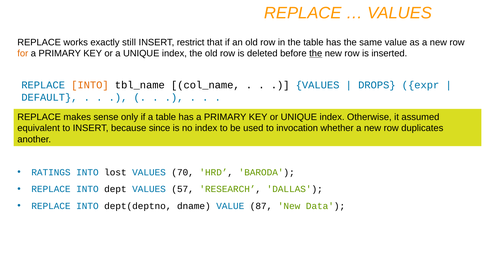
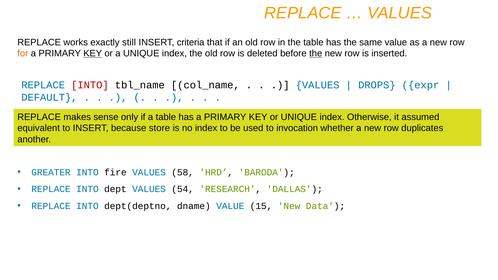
restrict: restrict -> criteria (191, 42)
KEY underline: none -> present (93, 54)
INTO colour: orange -> red (90, 85)
since: since -> store (159, 128)
RATINGS: RATINGS -> GREATER (51, 172)
lost: lost -> fire (115, 172)
70: 70 -> 58 (183, 172)
57: 57 -> 54 (183, 189)
87: 87 -> 15 (261, 206)
